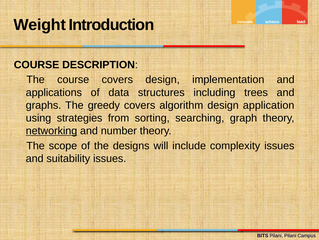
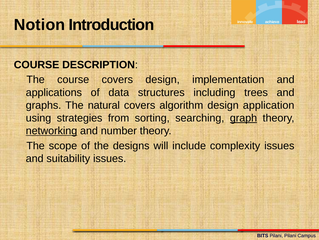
Weight: Weight -> Notion (40, 25)
greedy: greedy -> natural (104, 105)
graph underline: none -> present (243, 118)
